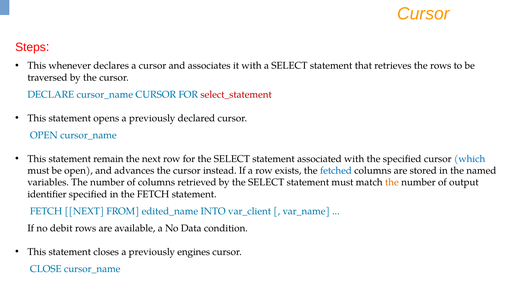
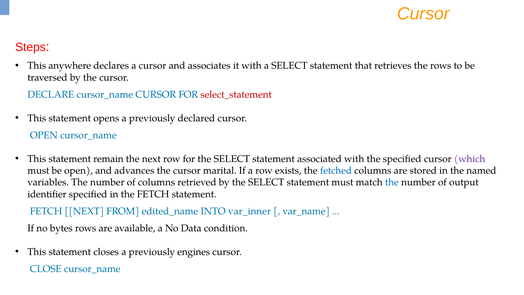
whenever: whenever -> anywhere (70, 66)
which colour: blue -> purple (470, 159)
instead: instead -> marital (220, 170)
the colour: orange -> blue (392, 182)
var_client: var_client -> var_inner (249, 211)
debit: debit -> bytes (61, 228)
